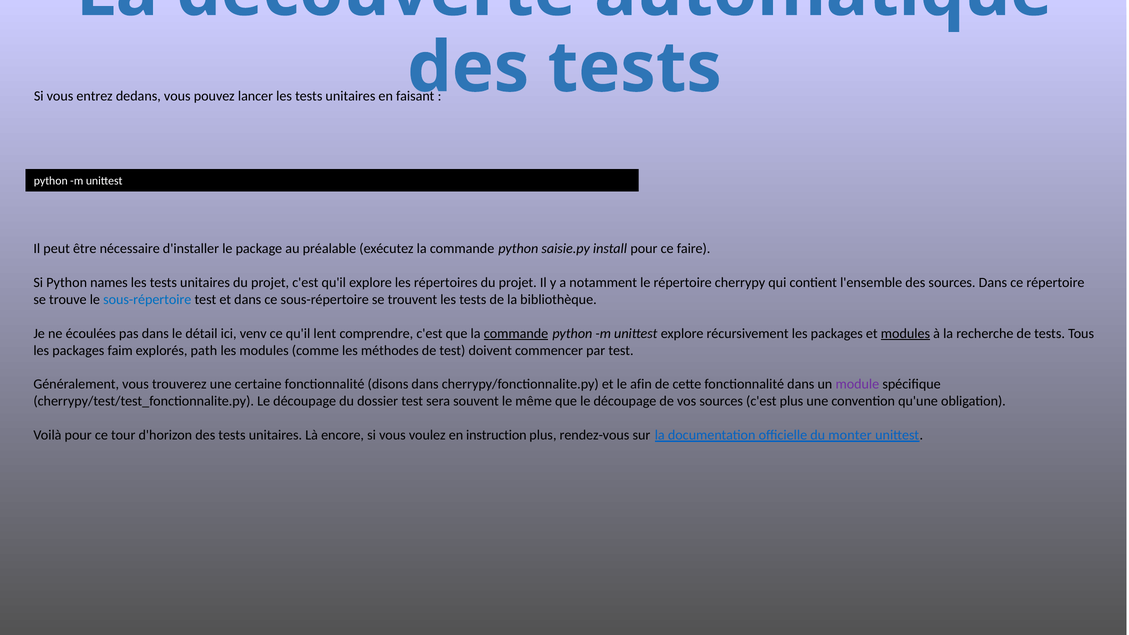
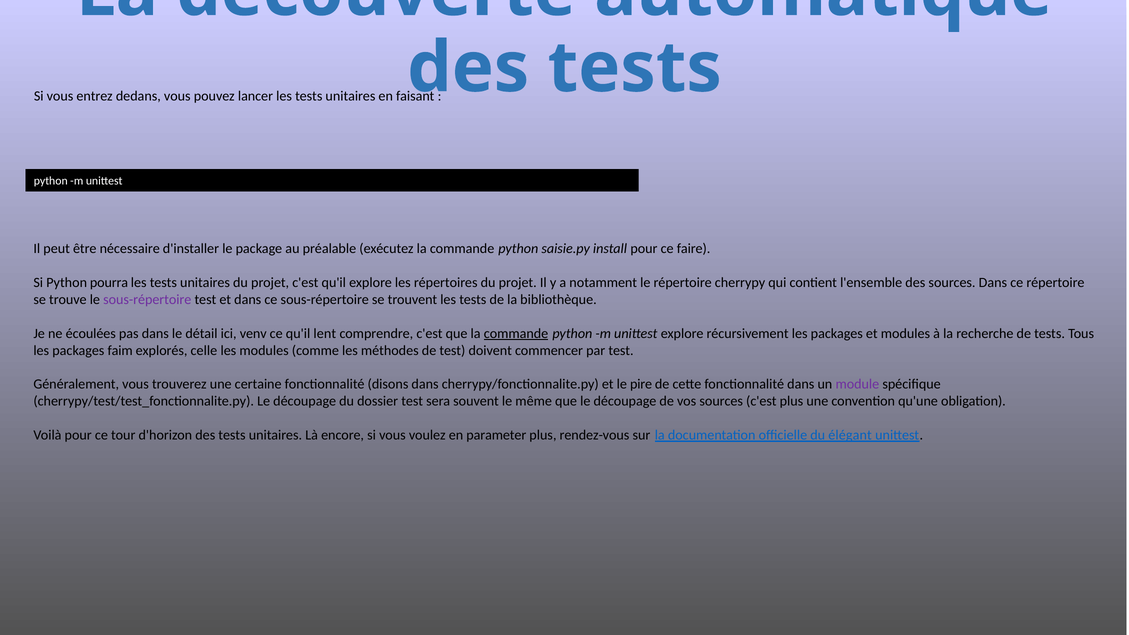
names: names -> pourra (109, 283)
sous-répertoire colour: blue -> purple (147, 300)
modules underline: present -> none (905, 333)
path: path -> celle (204, 350)
afin: afin -> pire (641, 384)
instruction: instruction -> parameter (496, 435)
monter: monter -> élégant (850, 435)
